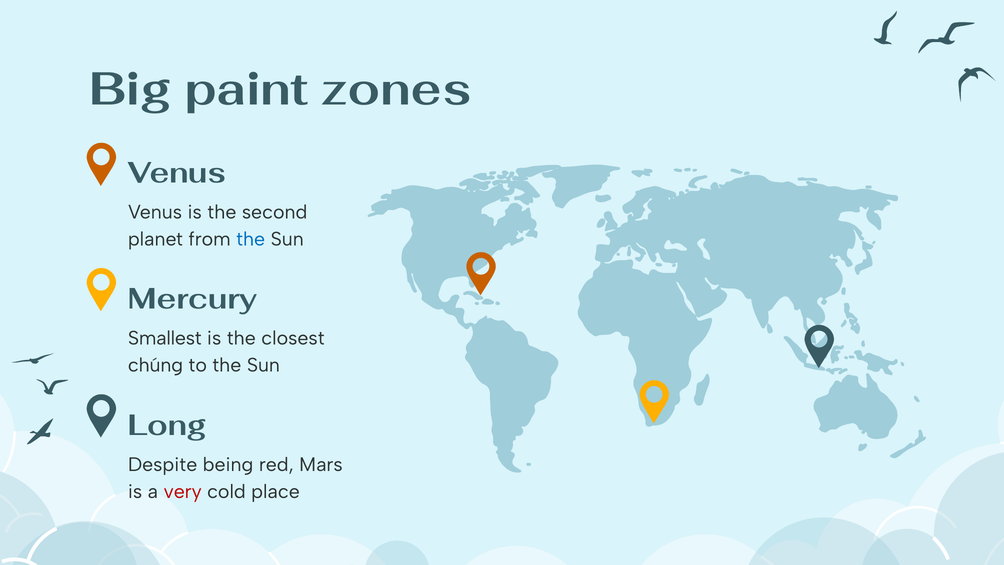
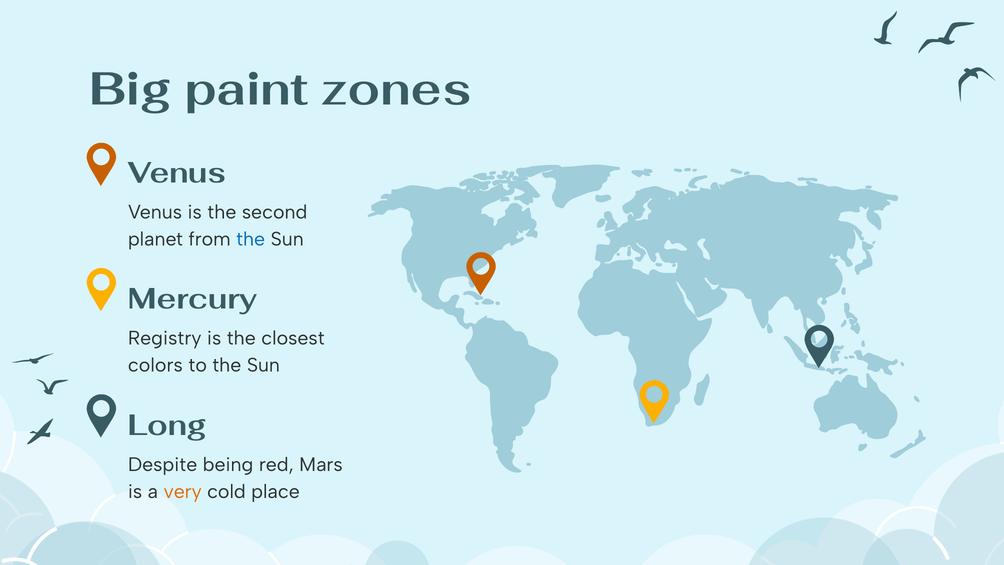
Smallest: Smallest -> Registry (165, 338)
chúng: chúng -> colors (155, 365)
very colour: red -> orange (183, 491)
